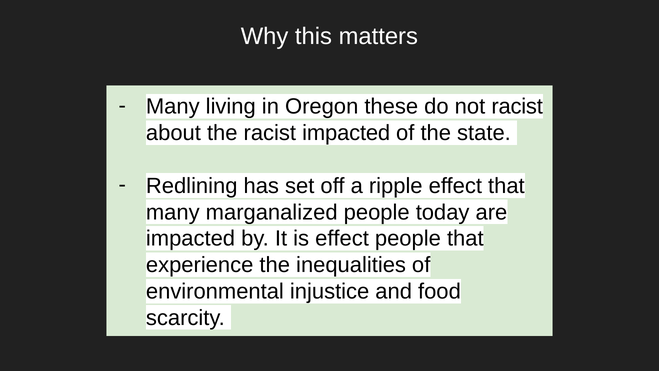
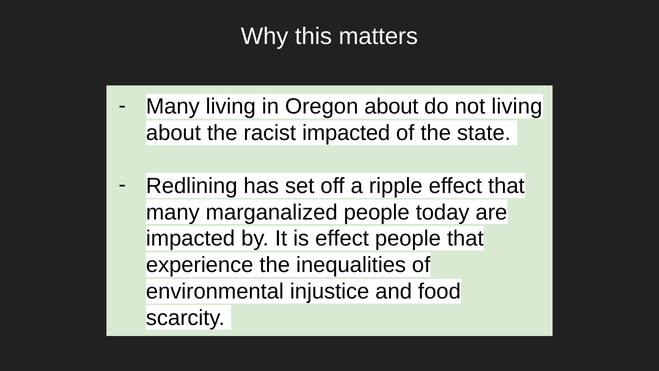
Oregon these: these -> about (391, 107)
not racist: racist -> living (517, 107)
